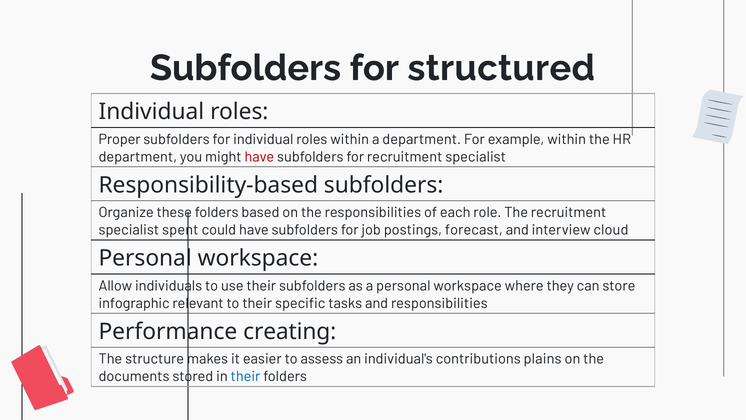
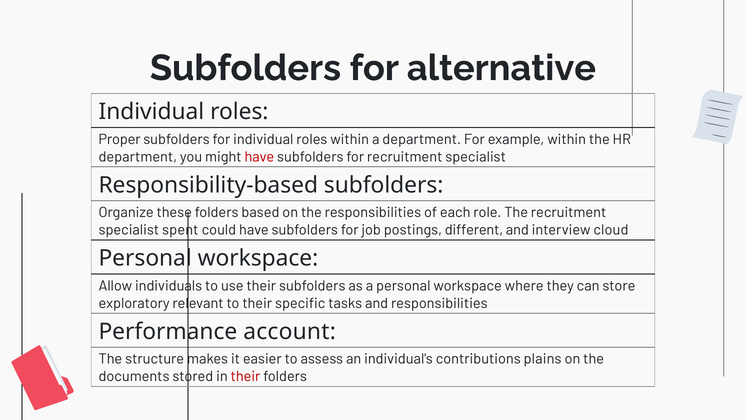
structured: structured -> alternative (501, 68)
forecast: forecast -> different (474, 230)
infographic: infographic -> exploratory (134, 303)
creating: creating -> account (290, 331)
their colour: blue -> red (246, 376)
